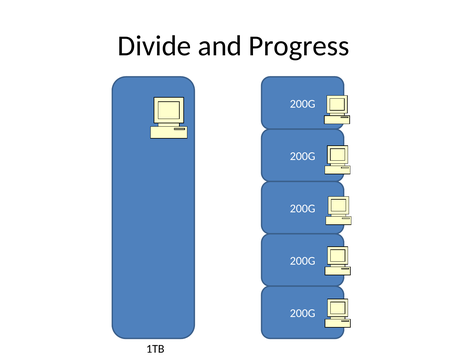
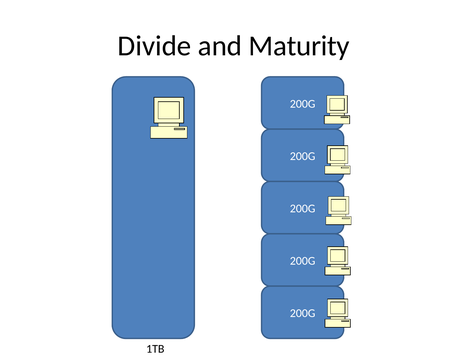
Progress: Progress -> Maturity (299, 46)
